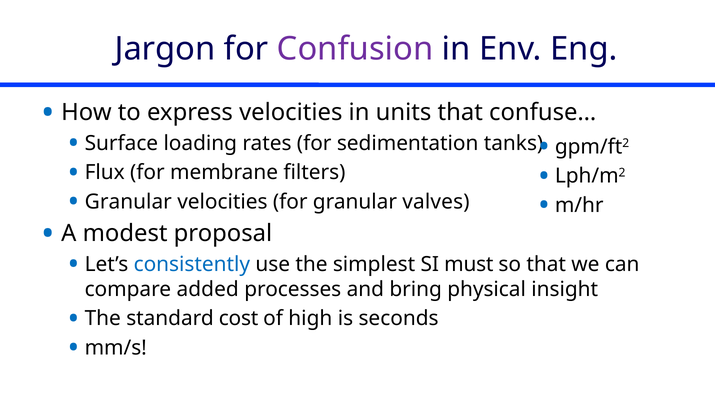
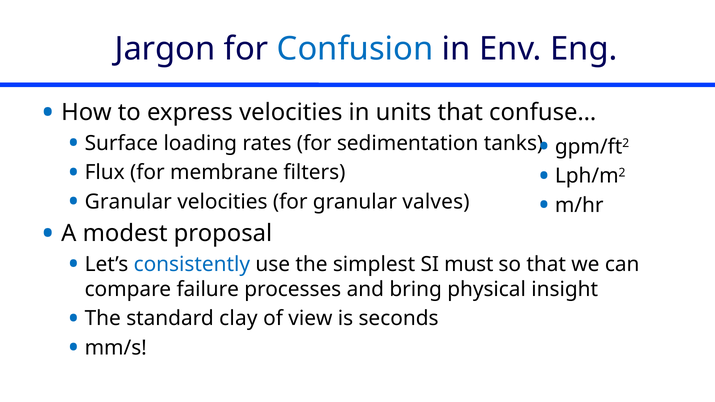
Confusion colour: purple -> blue (355, 49)
added: added -> failure (208, 289)
cost: cost -> clay (238, 319)
high: high -> view (310, 319)
